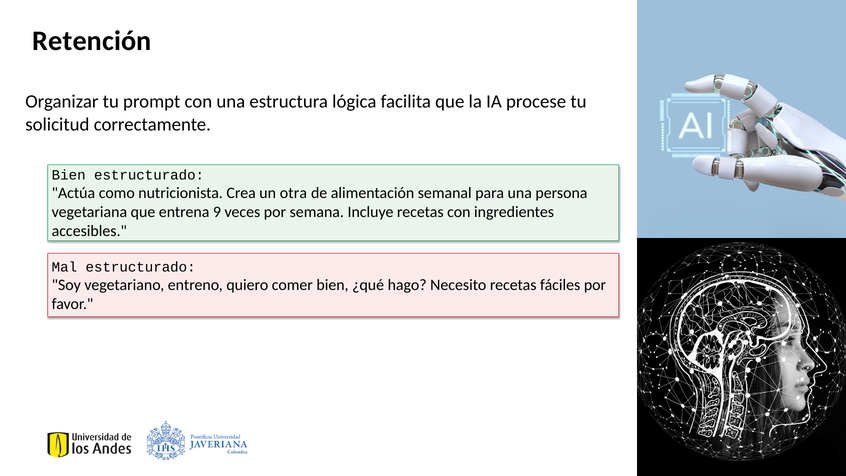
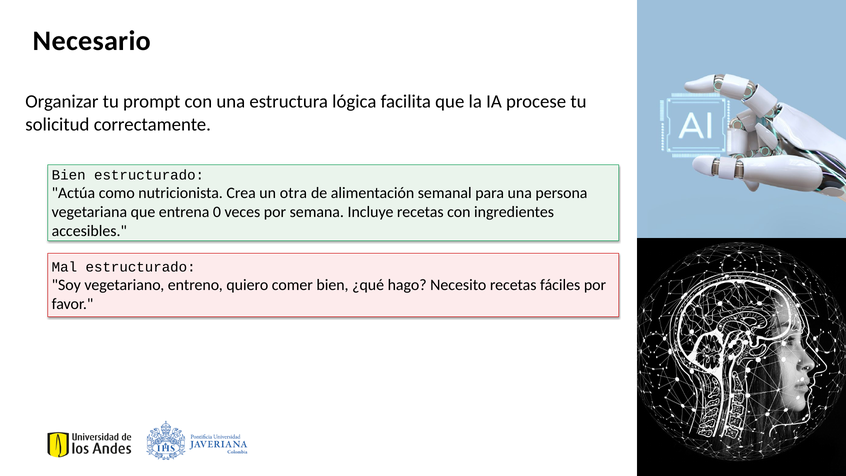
Retención: Retención -> Necesario (92, 41)
9: 9 -> 0 (217, 212)
